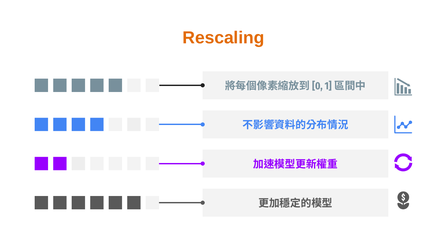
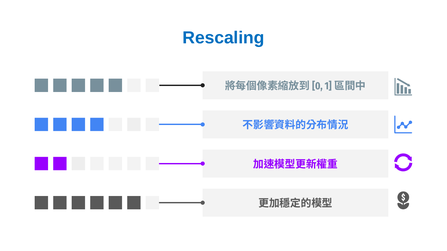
Rescaling colour: orange -> blue (223, 38)
